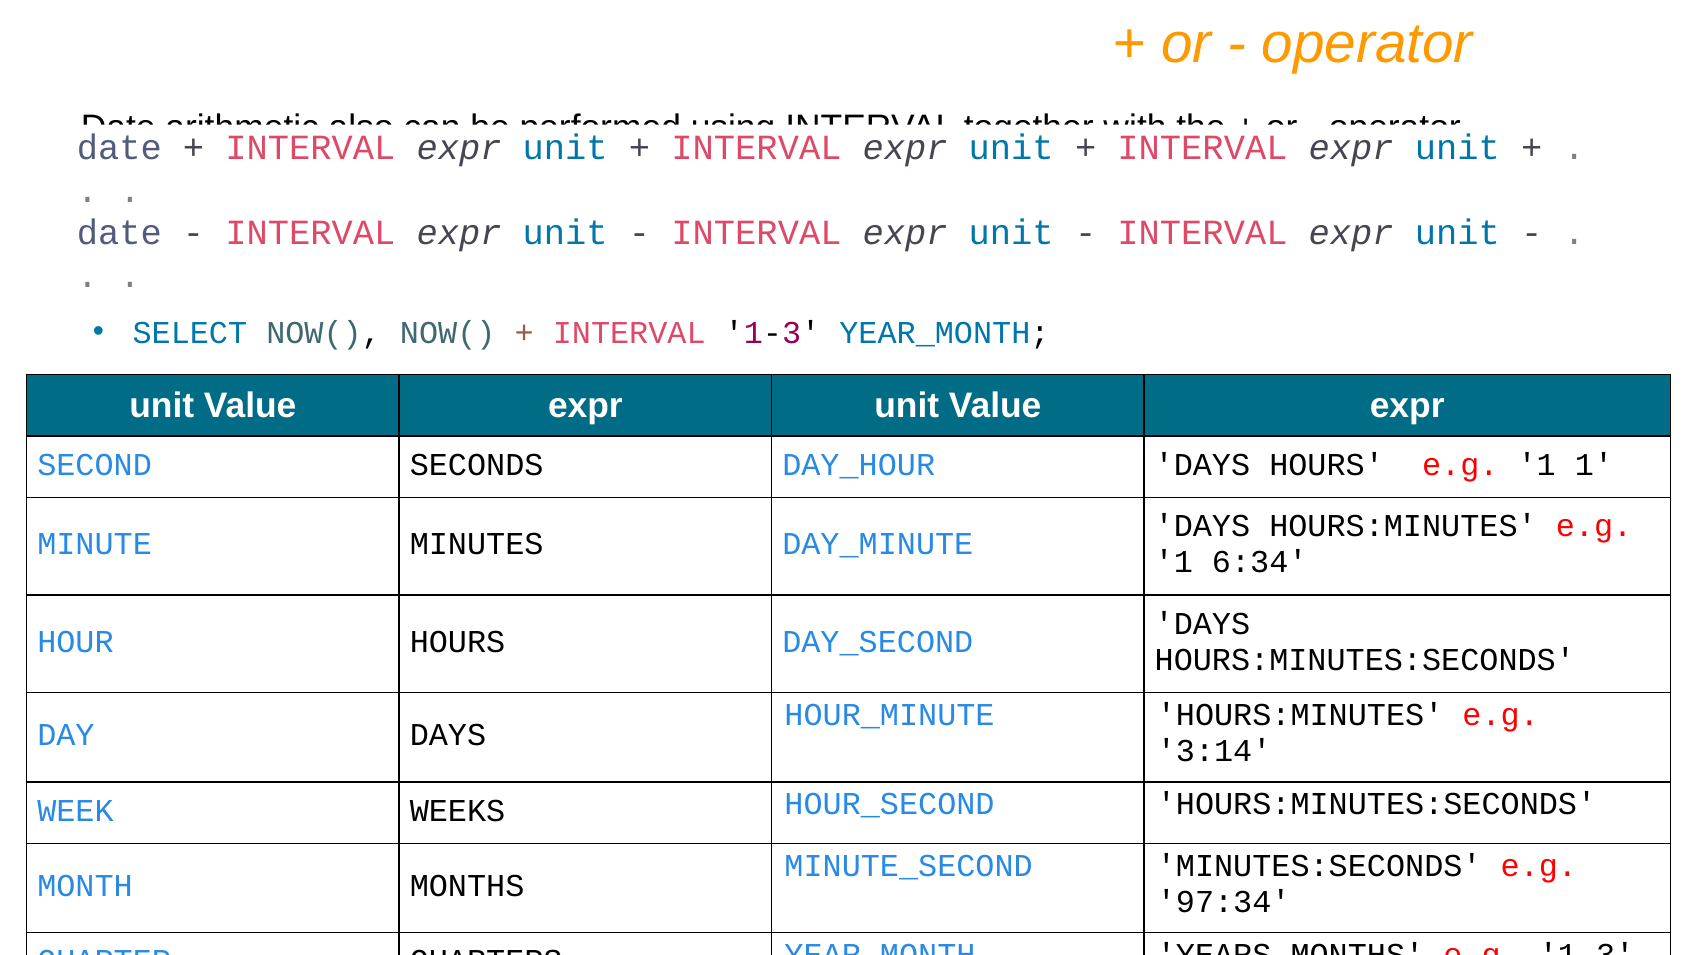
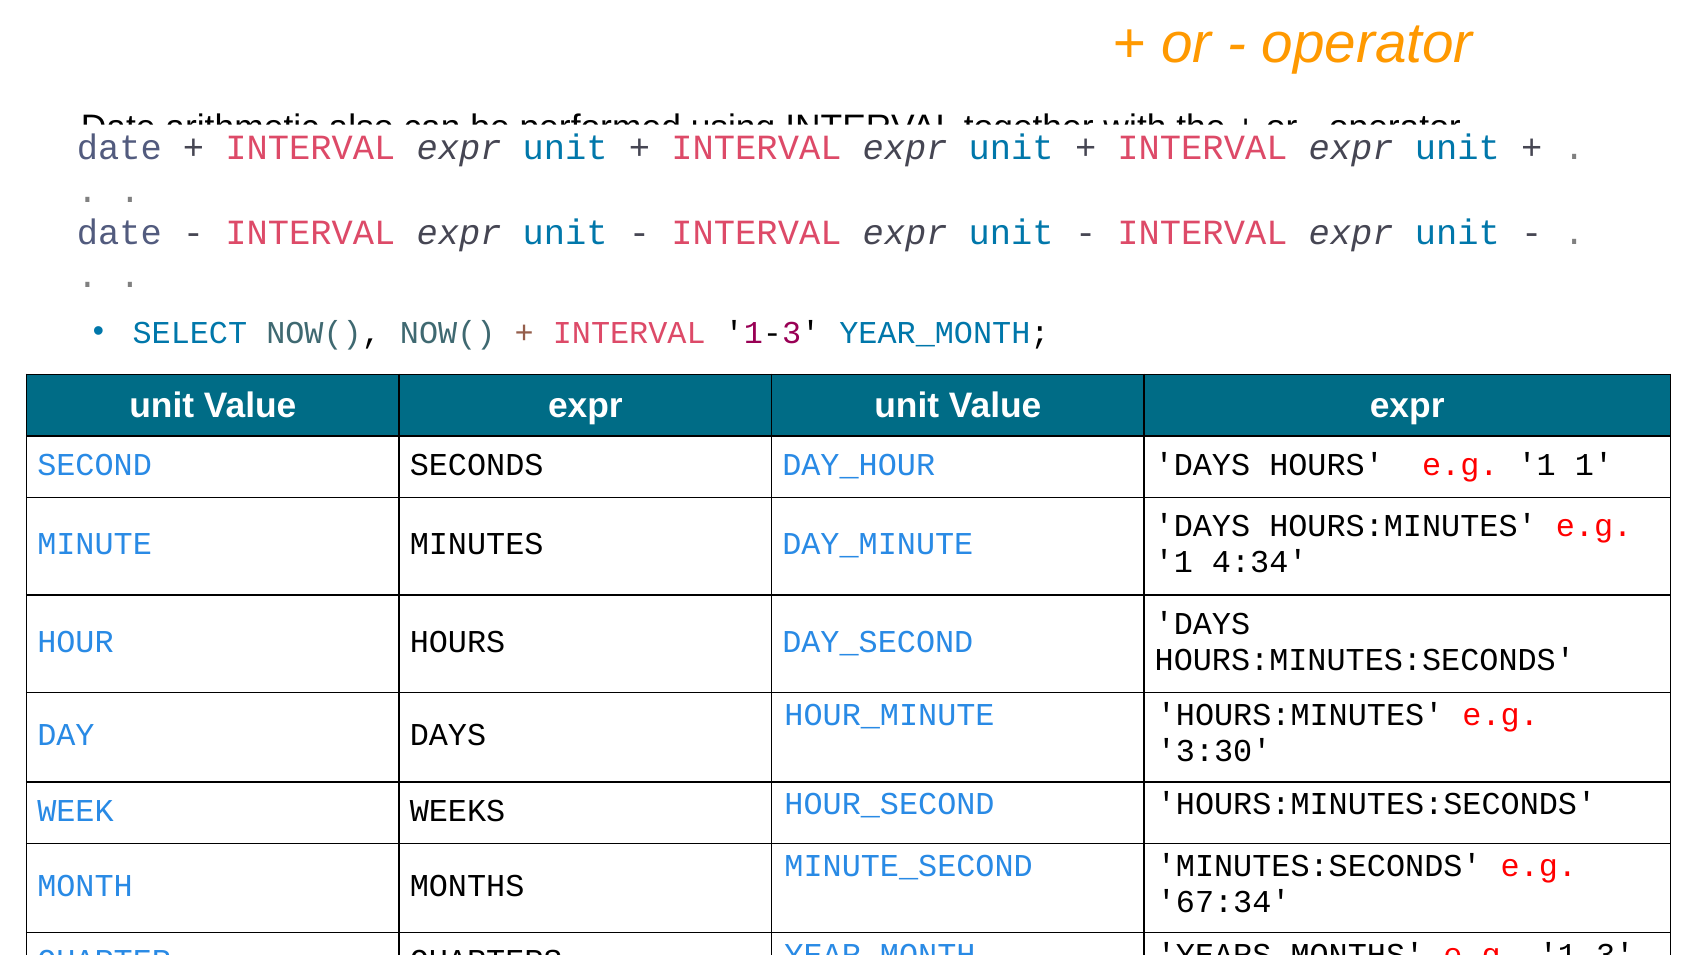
6:34: 6:34 -> 4:34 (1260, 562)
3:14: 3:14 -> 3:30 (1214, 751)
97:34: 97:34 -> 67:34 (1224, 902)
